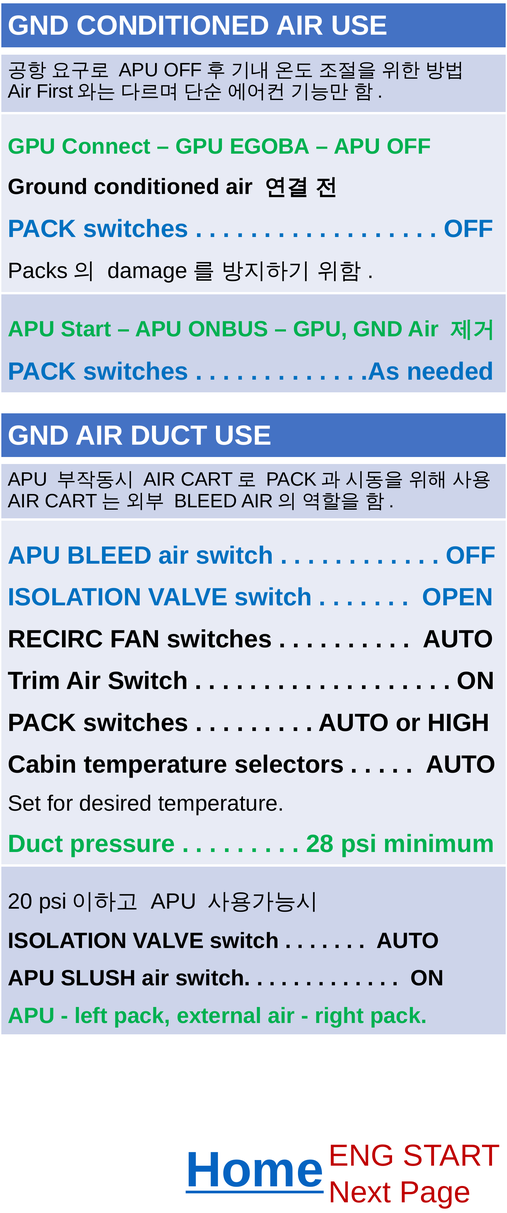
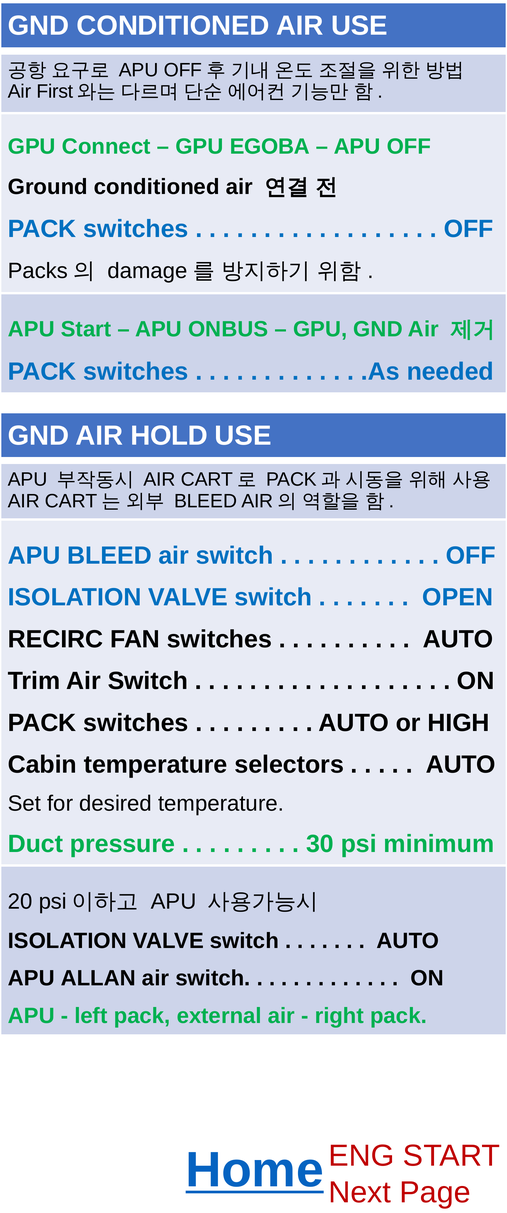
AIR DUCT: DUCT -> HOLD (169, 436)
28: 28 -> 30 (320, 844)
SLUSH: SLUSH -> ALLAN (98, 978)
